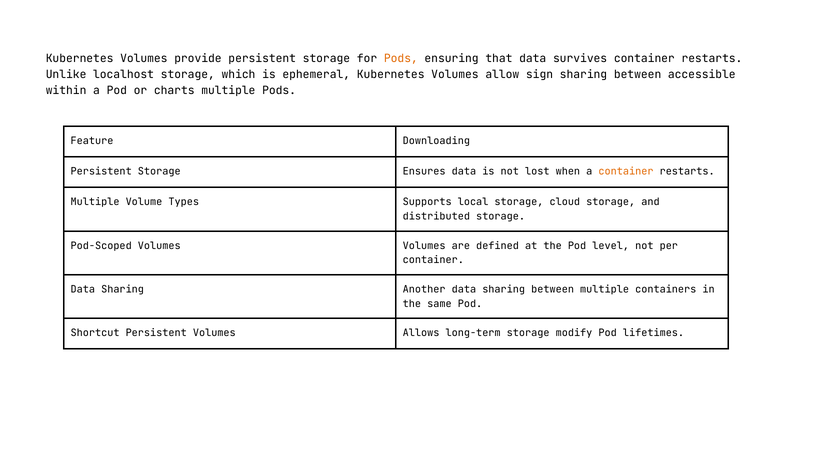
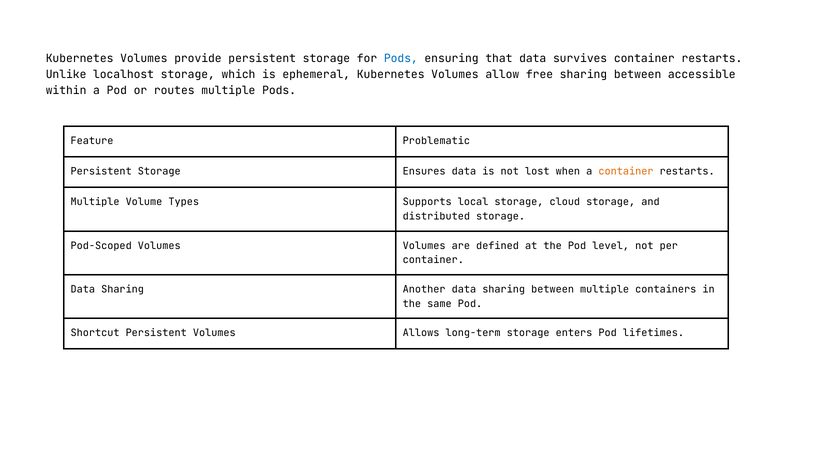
Pods colour: orange -> blue (401, 59)
sign: sign -> free (540, 74)
charts: charts -> routes (174, 90)
Downloading: Downloading -> Problematic (436, 141)
modify: modify -> enters (574, 333)
